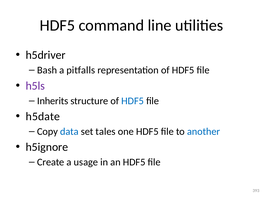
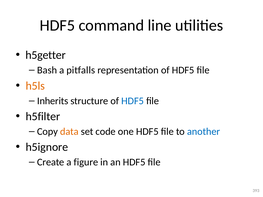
h5driver: h5driver -> h5getter (46, 55)
h5ls colour: purple -> orange (35, 86)
h5date: h5date -> h5filter (43, 117)
data colour: blue -> orange (69, 132)
tales: tales -> code (106, 132)
usage: usage -> figure (86, 162)
